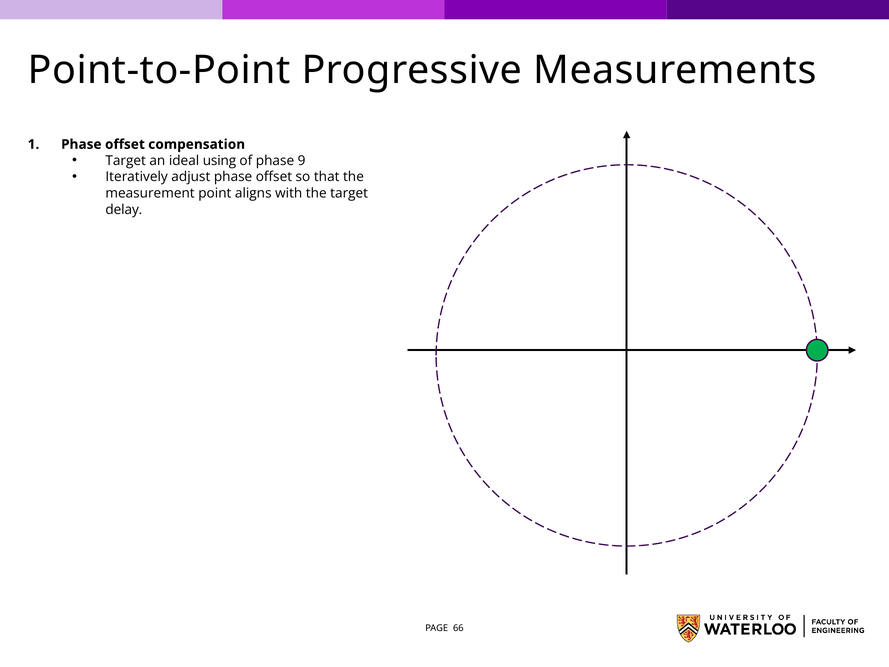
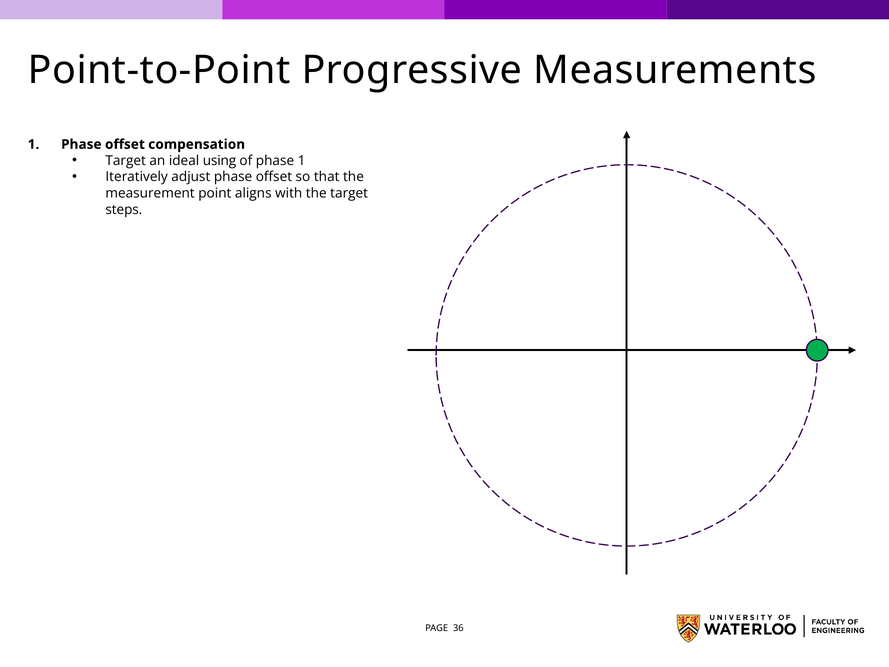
phase 9: 9 -> 1 (302, 161)
delay: delay -> steps (124, 210)
66: 66 -> 36 (458, 628)
